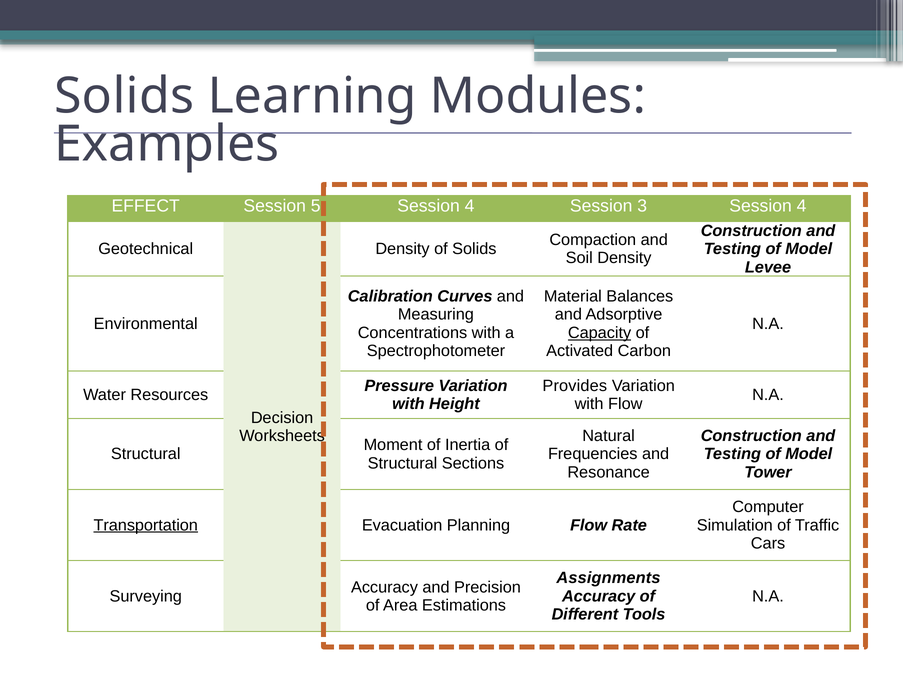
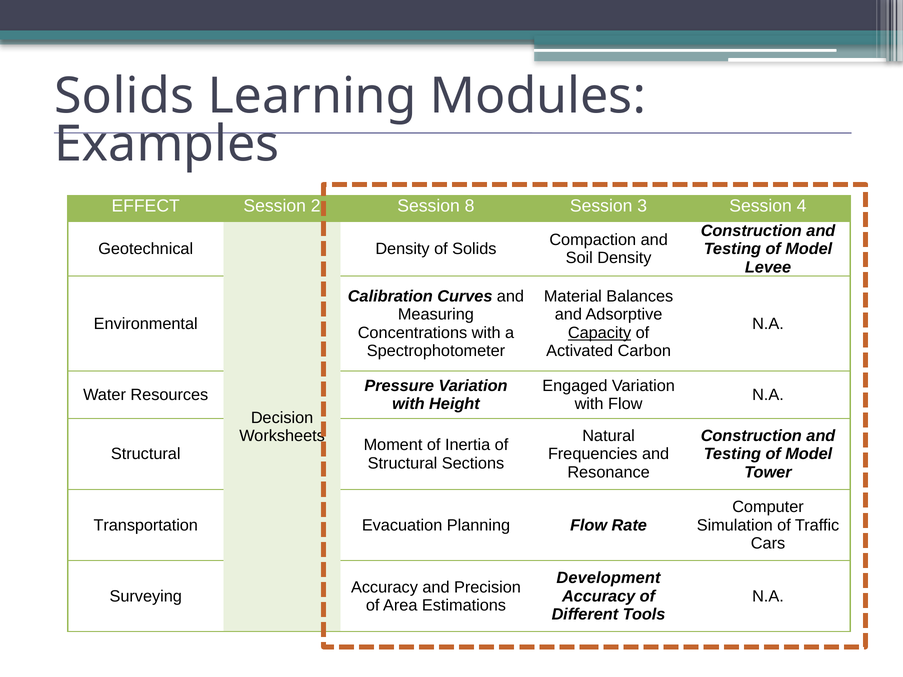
5: 5 -> 2 (316, 206)
4: 4 -> 8 (470, 206)
Provides: Provides -> Engaged (575, 386)
Transportation underline: present -> none (146, 525)
Assignments: Assignments -> Development (608, 578)
